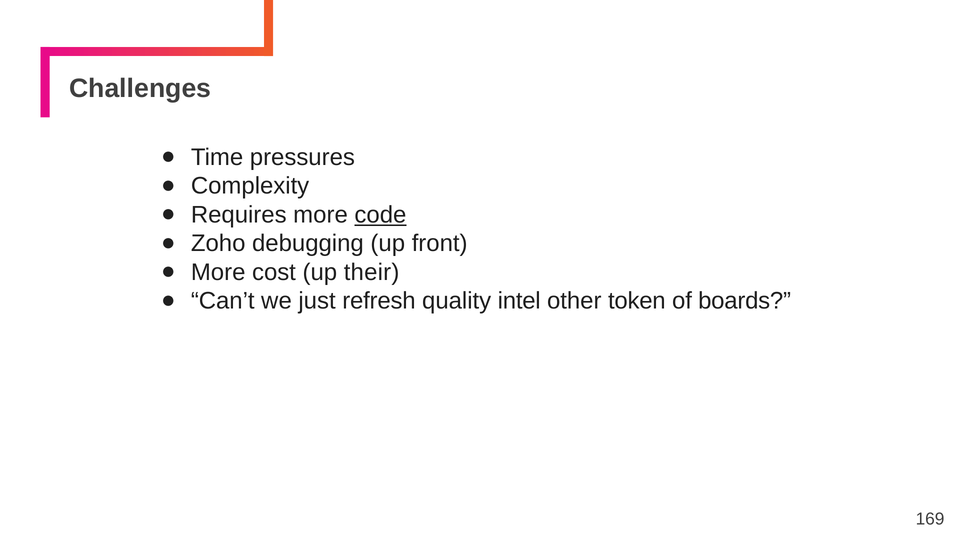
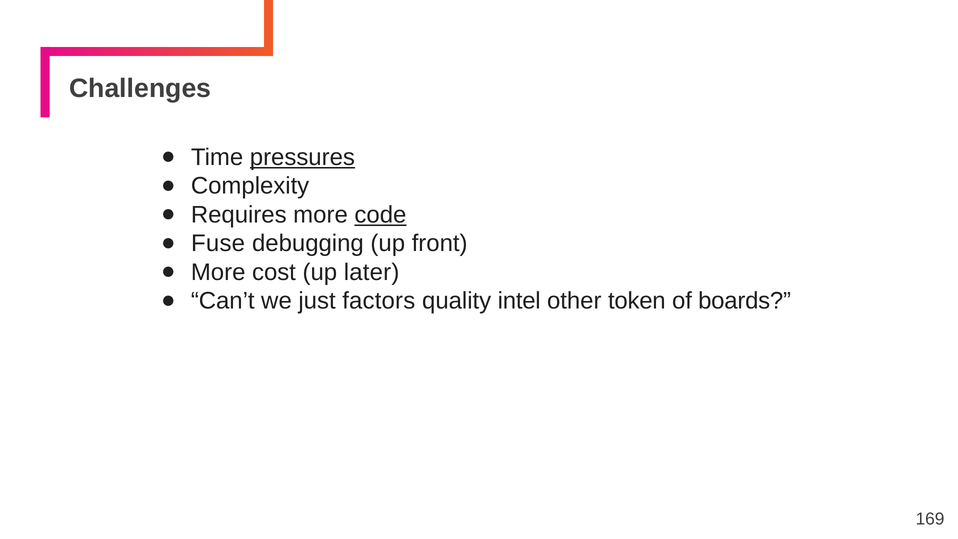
pressures underline: none -> present (302, 157)
Zoho: Zoho -> Fuse (218, 243)
their: their -> later (372, 272)
refresh: refresh -> factors (379, 301)
